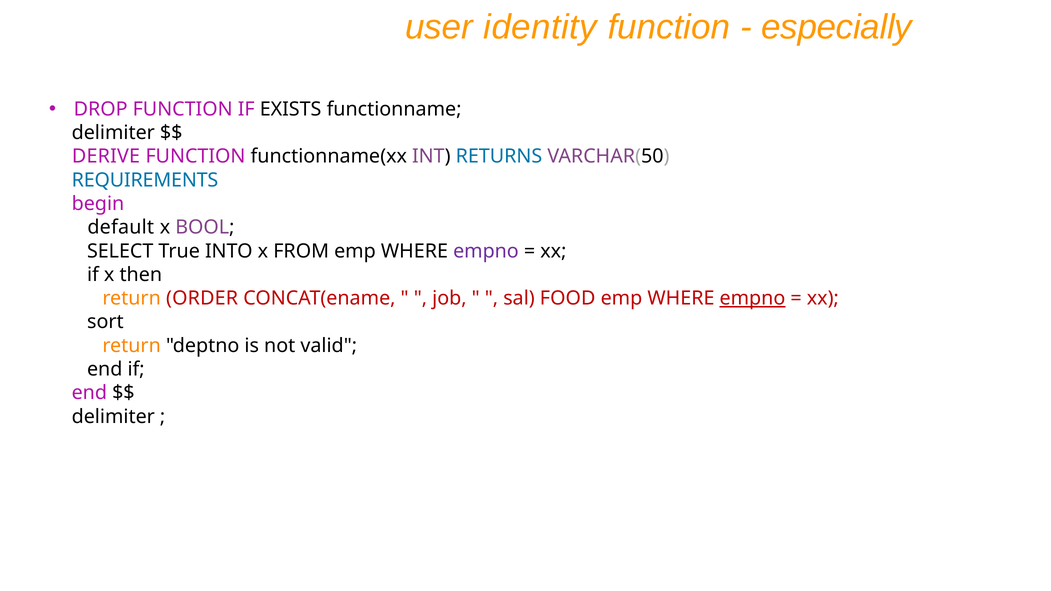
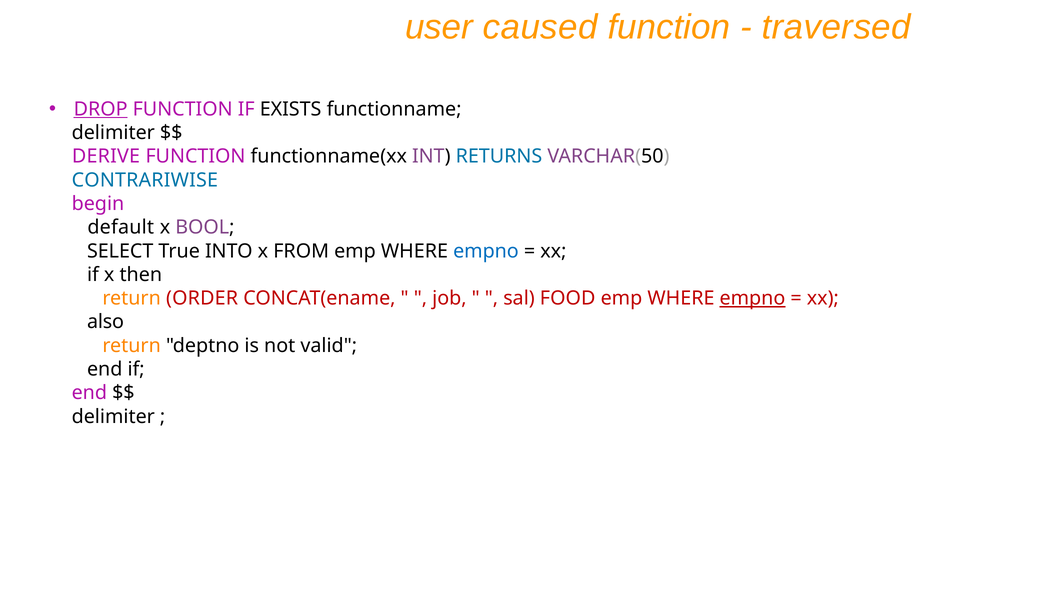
identity: identity -> caused (540, 27)
especially: especially -> traversed (836, 27)
DROP underline: none -> present (101, 109)
REQUIREMENTS: REQUIREMENTS -> CONTRARIWISE (145, 180)
empno colour: purple -> blue (486, 251)
sort: sort -> also (106, 322)
